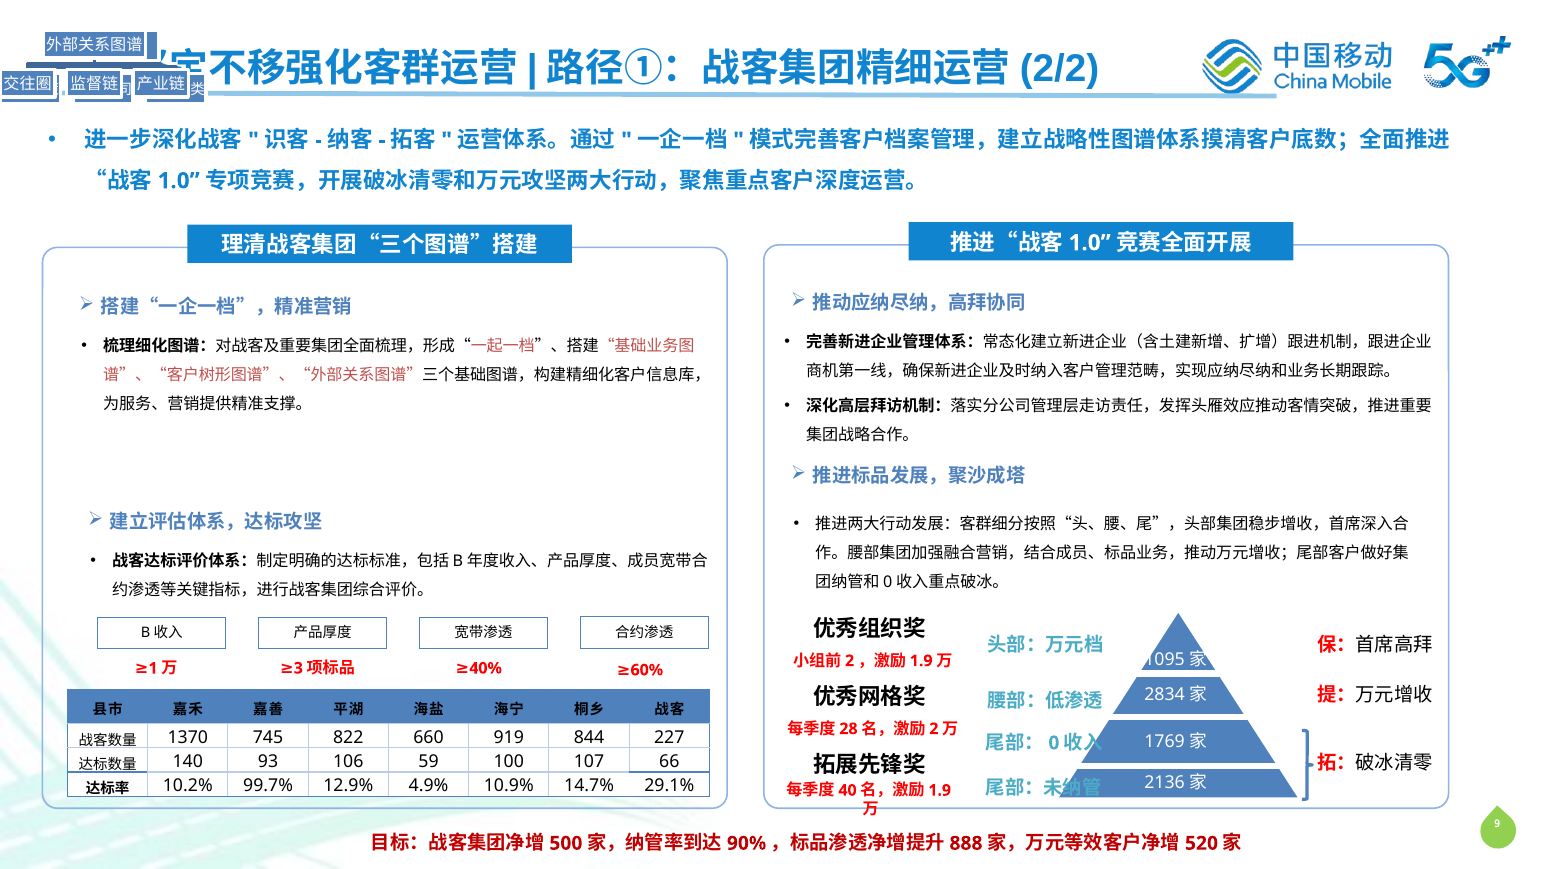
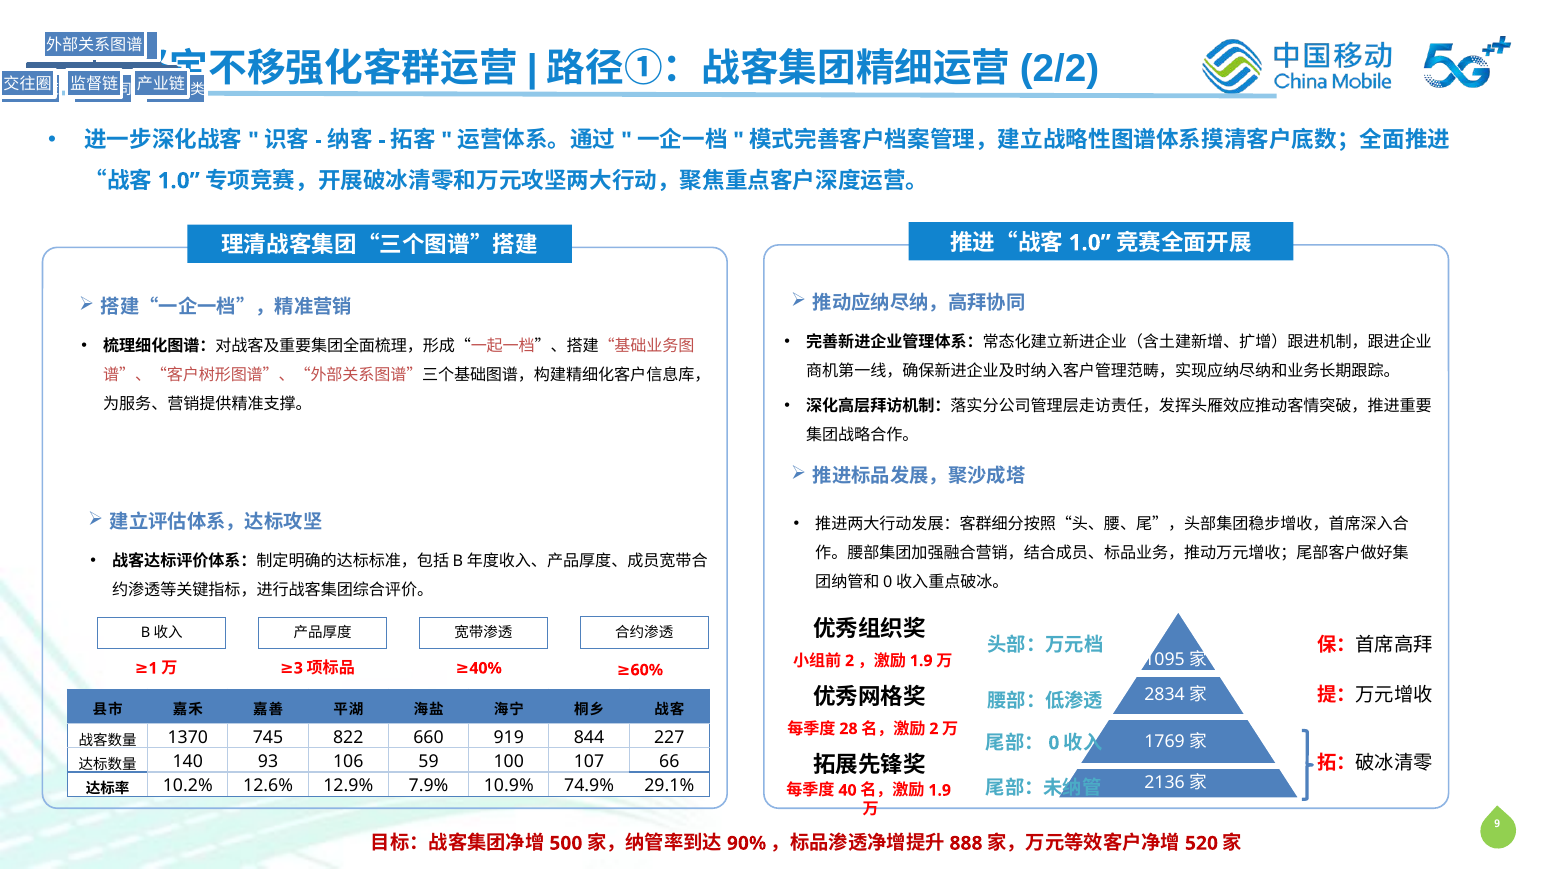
99.7%: 99.7% -> 12.6% (268, 786)
4.9%: 4.9% -> 7.9% (429, 786)
14.7%: 14.7% -> 74.9% (589, 786)
